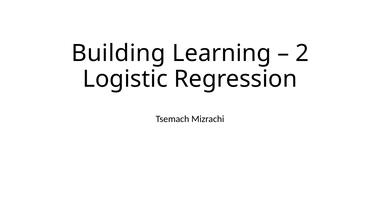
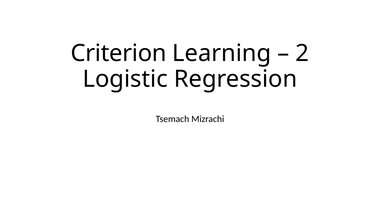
Building: Building -> Criterion (119, 53)
